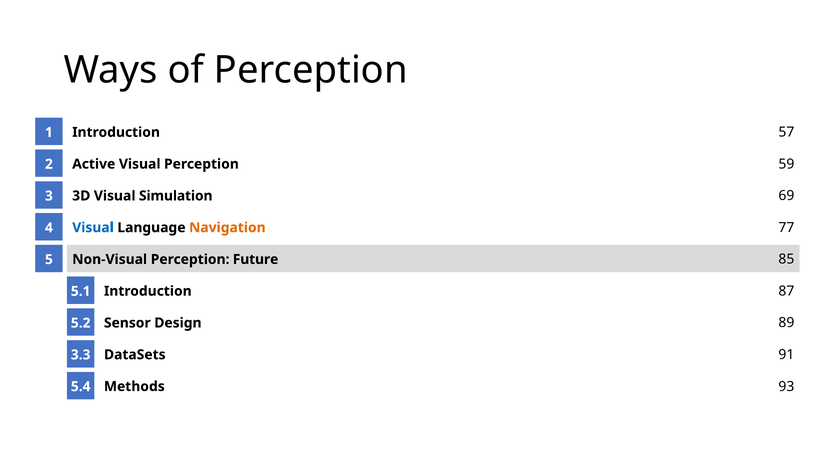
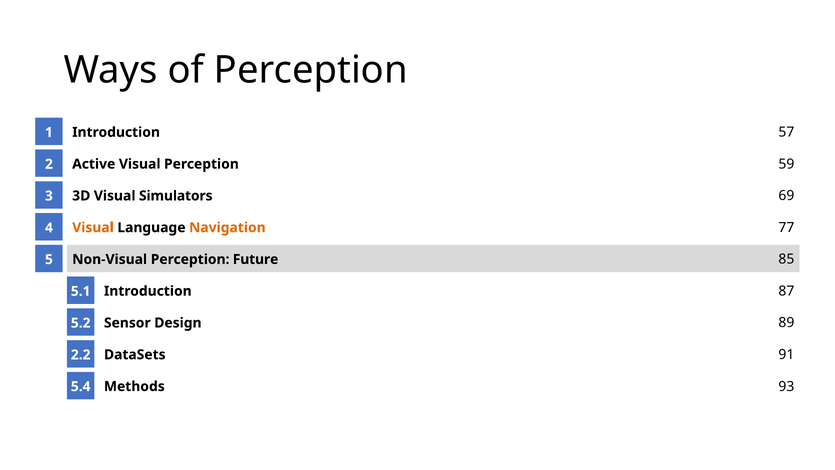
Simulation: Simulation -> Simulators (176, 196)
Visual colour: blue -> orange (93, 227)
3.3: 3.3 -> 2.2 (81, 355)
